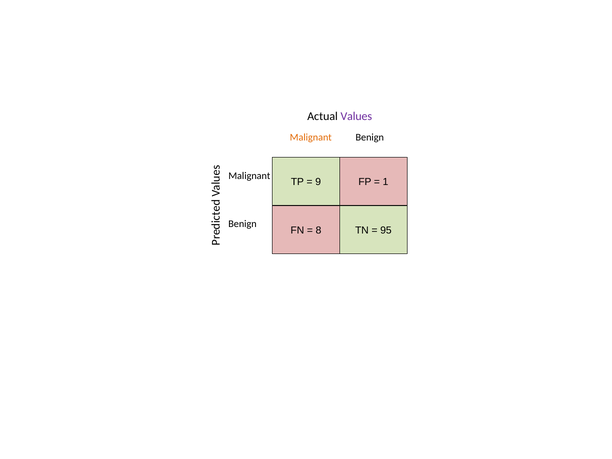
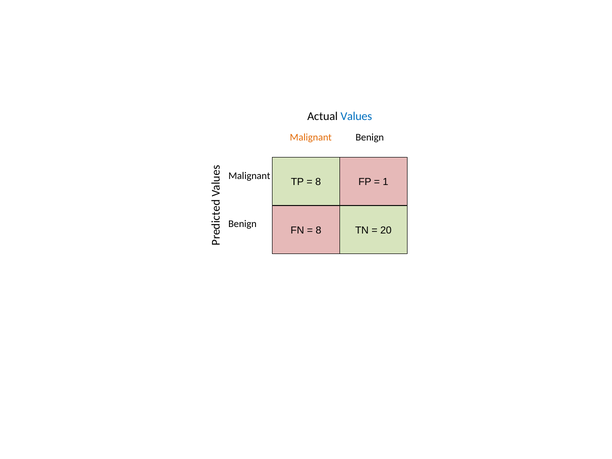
Values colour: purple -> blue (356, 116)
9: 9 -> 8 (318, 182)
95: 95 -> 20 (386, 230)
